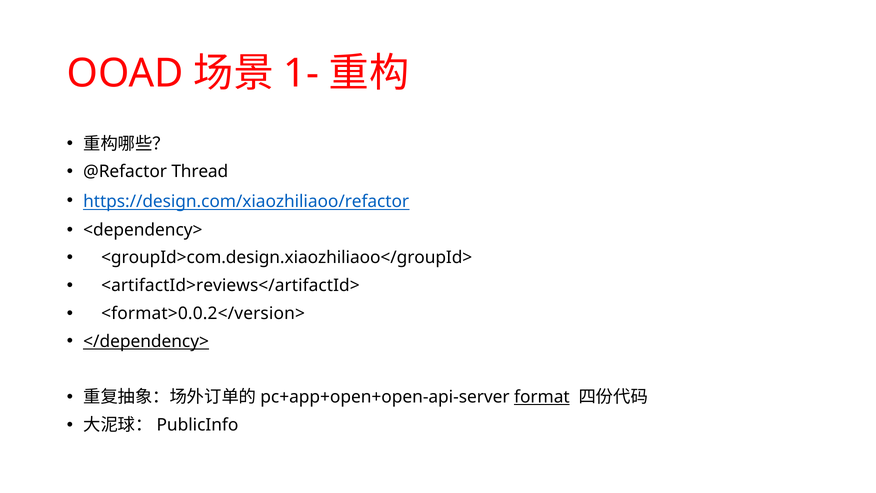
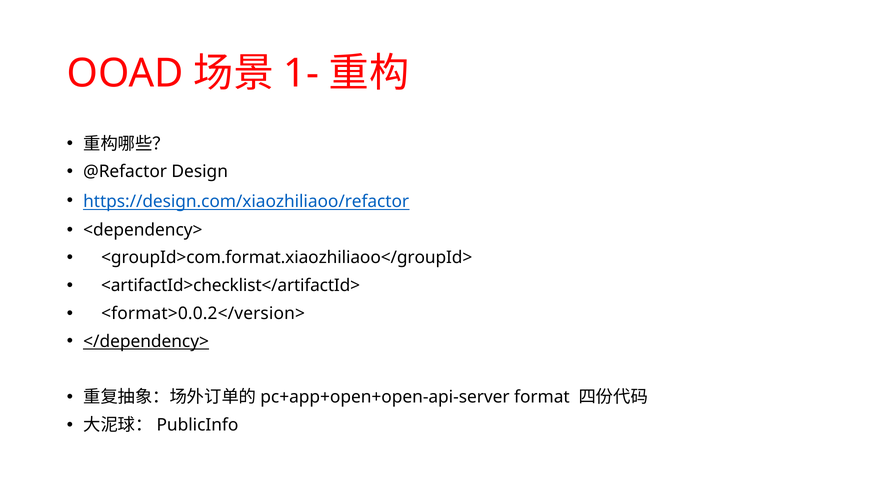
Thread: Thread -> Design (200, 172)
<groupId>com.design.xiaozhiliaoo</groupId>: <groupId>com.design.xiaozhiliaoo</groupId> -> <groupId>com.format.xiaozhiliaoo</groupId> (287, 258)
<artifactId>reviews</artifactId>: <artifactId>reviews</artifactId> -> <artifactId>checklist</artifactId> (231, 285)
format underline: present -> none (542, 397)
